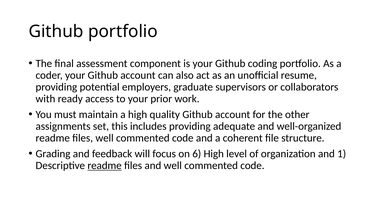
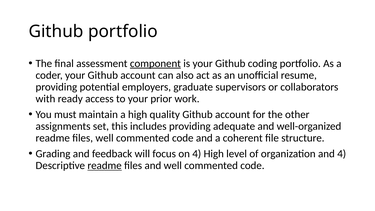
component underline: none -> present (155, 63)
on 6: 6 -> 4 (197, 154)
and 1: 1 -> 4 (342, 154)
